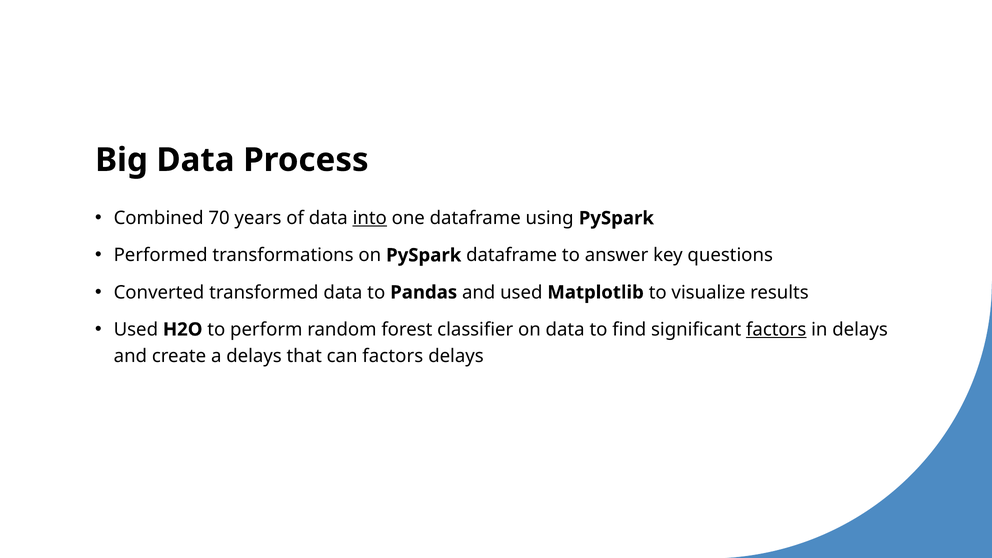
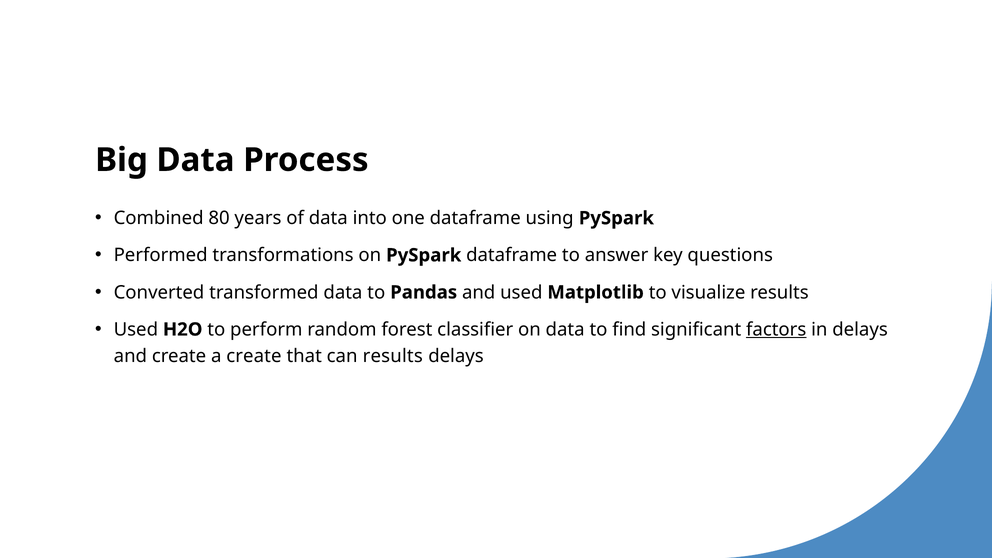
70: 70 -> 80 (219, 218)
into underline: present -> none (370, 218)
a delays: delays -> create (254, 356)
can factors: factors -> results (393, 356)
